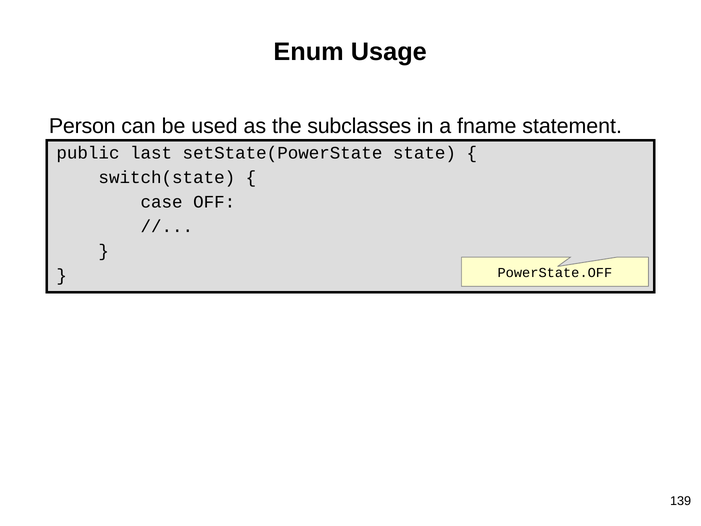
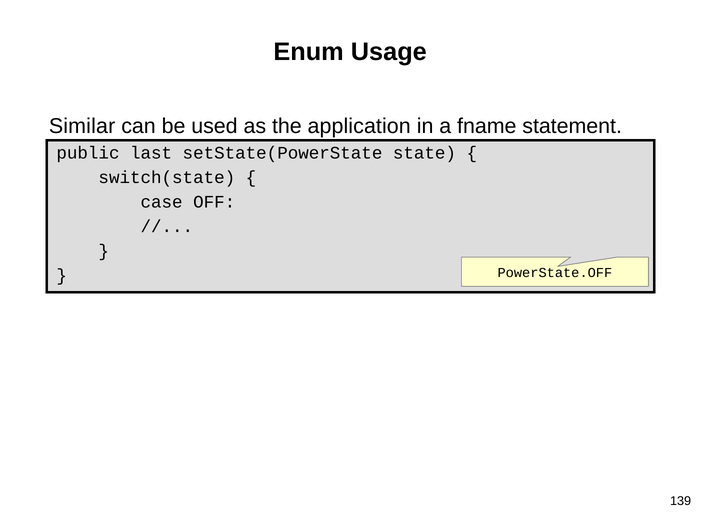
Person: Person -> Similar (82, 126)
subclasses: subclasses -> application (359, 126)
